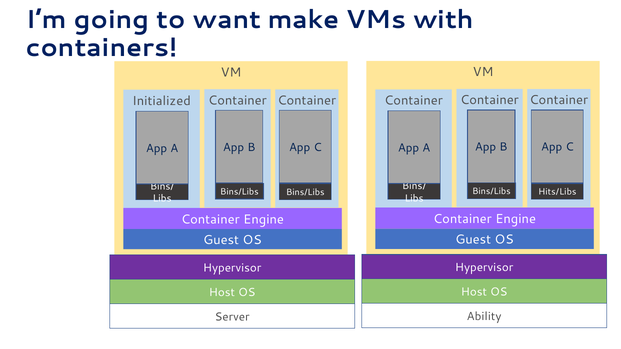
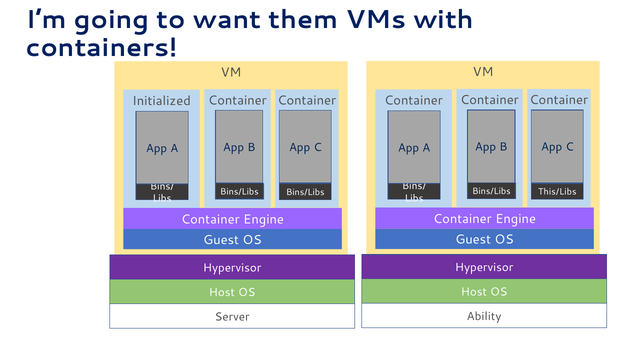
make: make -> them (303, 20)
Hits/Libs: Hits/Libs -> This/Libs (557, 192)
